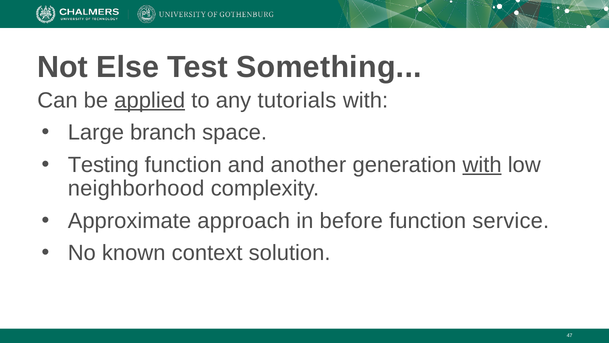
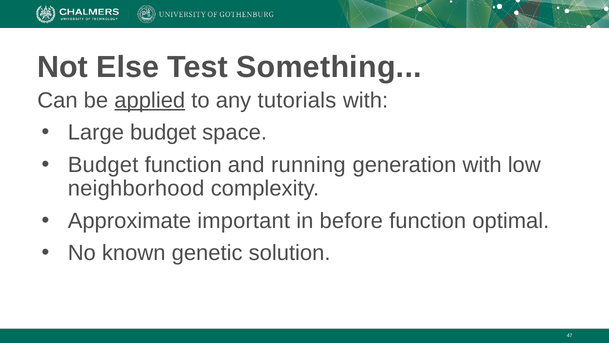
Large branch: branch -> budget (163, 132)
Testing: Testing -> Budget (103, 165)
another: another -> running (308, 165)
with underline: present -> none (482, 165)
approach: approach -> important (244, 221)
service: service -> optimal (511, 221)
context: context -> genetic (207, 253)
